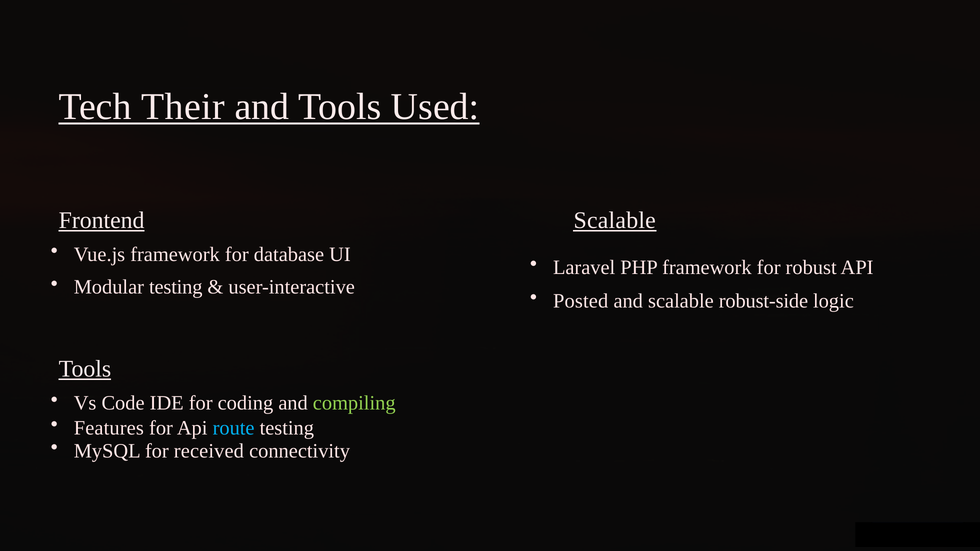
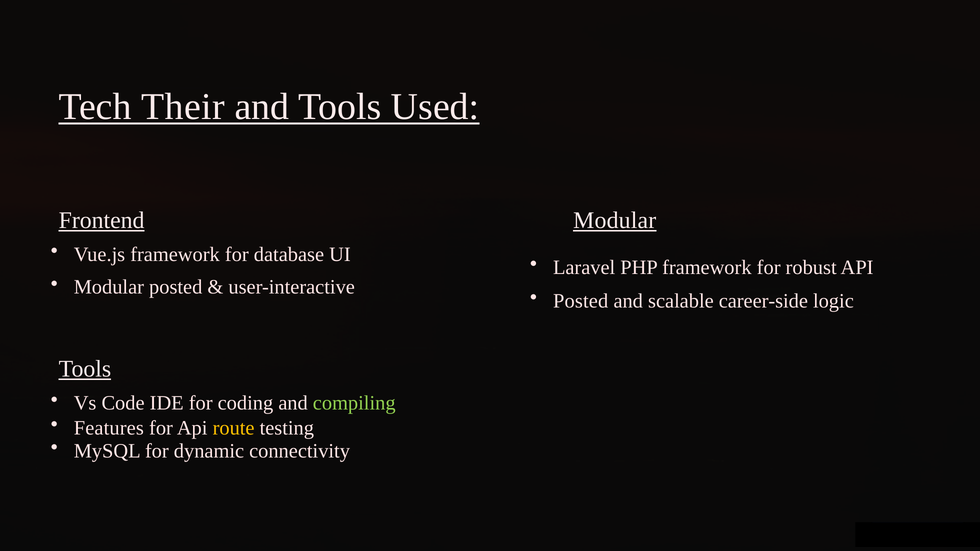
Scalable: Scalable -> Modular (615, 220)
Modular testing: testing -> posted (176, 287)
robust-side: robust-side -> career-side (763, 301)
route colour: light blue -> yellow (234, 428)
received: received -> dynamic (209, 451)
